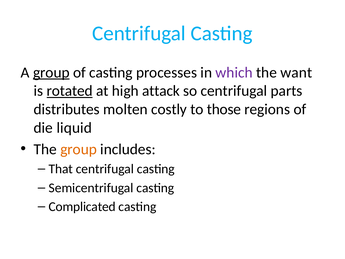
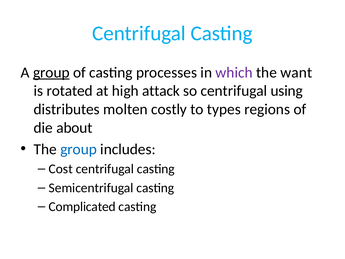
rotated underline: present -> none (70, 91)
parts: parts -> using (287, 91)
those: those -> types (224, 109)
liquid: liquid -> about (74, 128)
group colour: orange -> blue (79, 149)
That: That -> Cost (61, 169)
